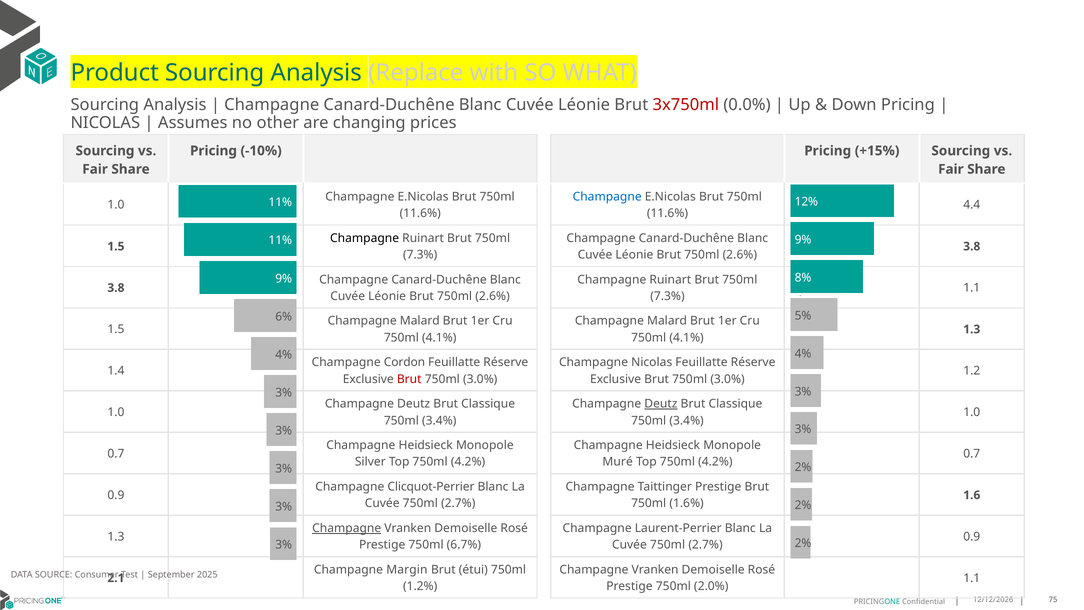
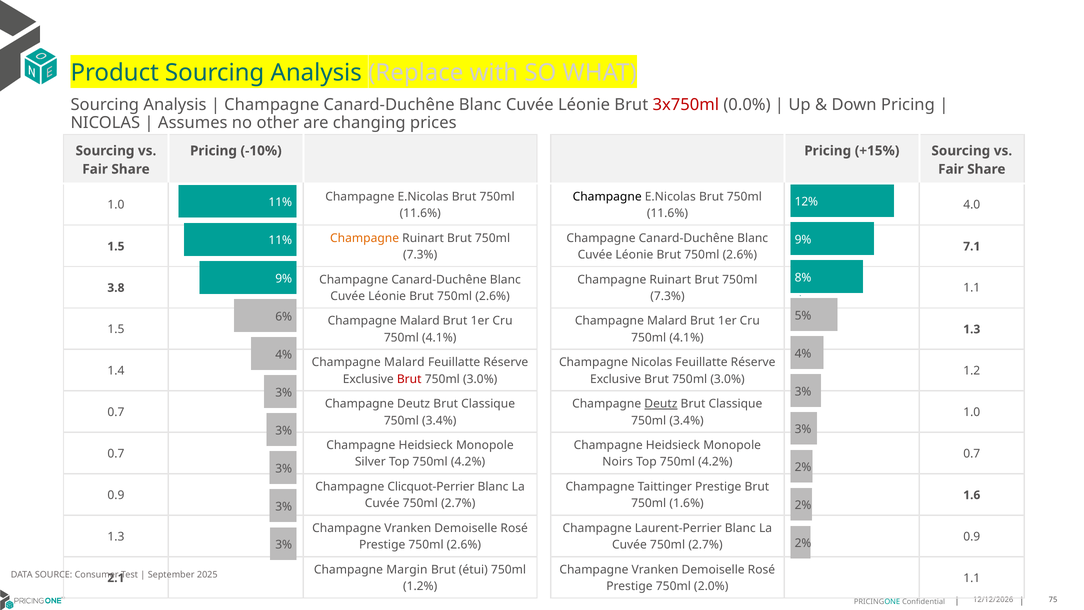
Champagne colour: blue -> black (607, 197)
4.4: 4.4 -> 4.0 (972, 205)
Champagne colour: black -> orange (365, 238)
3.8: 3.8 -> 7.1 (972, 246)
Cordon: Cordon -> Malard (404, 362)
1.0: 1.0 -> 0.7 (116, 412)
Muré: Muré -> Noirs (618, 462)
Champagne underline: present -> none (347, 528)
Prestige 750ml 6.7%: 6.7% -> 2.6% (464, 545)
